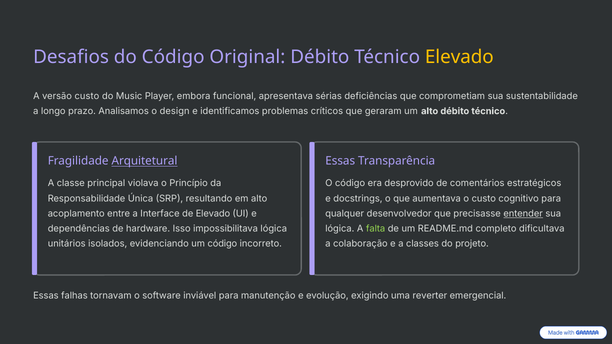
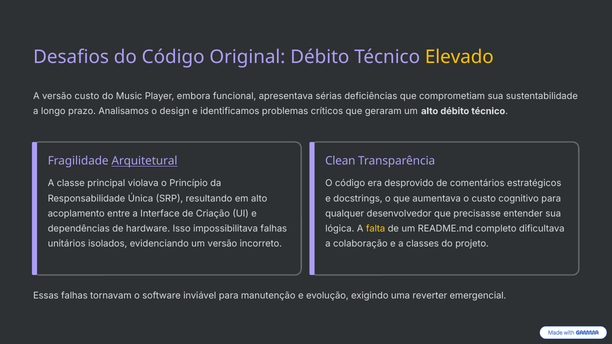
Essas: Essas -> Clean (340, 161)
de Elevado: Elevado -> Criação (213, 214)
entender underline: present -> none (523, 214)
impossibilitava lógica: lógica -> falhas (274, 229)
falta colour: light green -> yellow (376, 229)
um código: código -> versão (222, 244)
